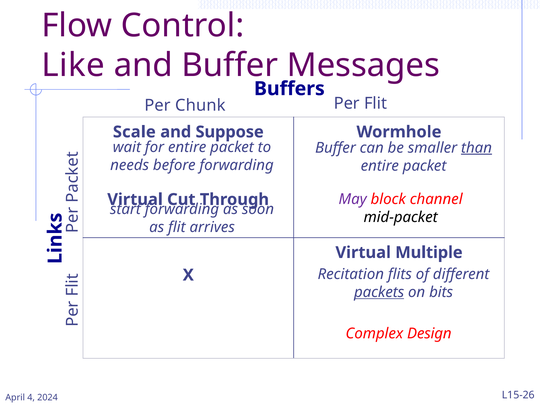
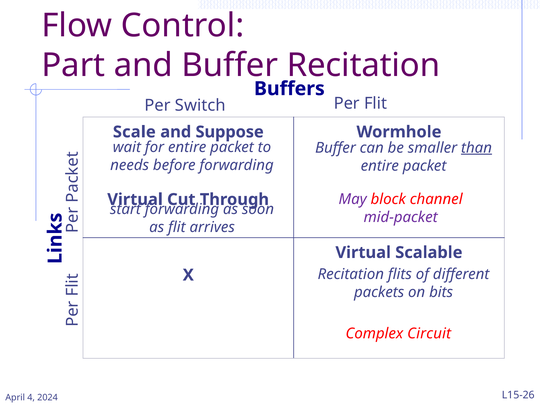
Like: Like -> Part (73, 65)
Buffer Messages: Messages -> Recitation (363, 65)
Chunk: Chunk -> Switch (200, 105)
mid-packet colour: black -> purple (401, 217)
Multiple: Multiple -> Scalable (429, 253)
packets underline: present -> none (379, 292)
Design: Design -> Circuit (429, 333)
